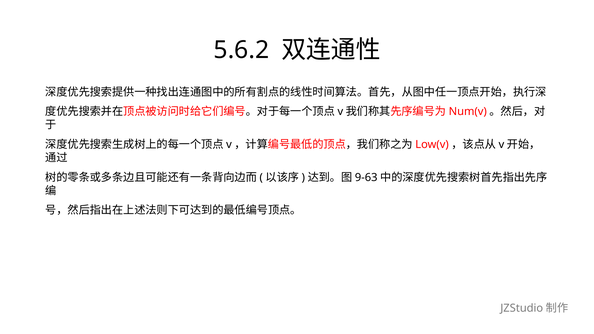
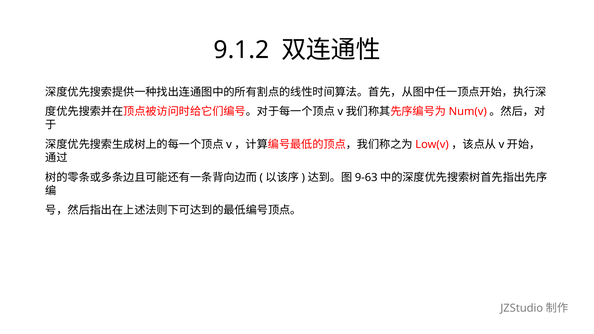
5.6.2: 5.6.2 -> 9.1.2 (241, 50)
